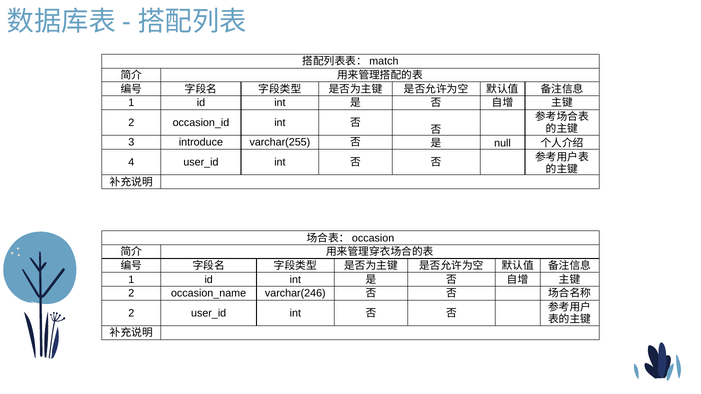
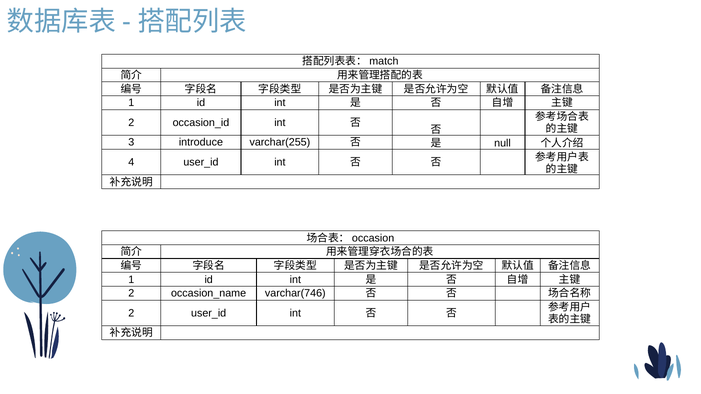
varchar(246: varchar(246 -> varchar(746 (295, 294)
